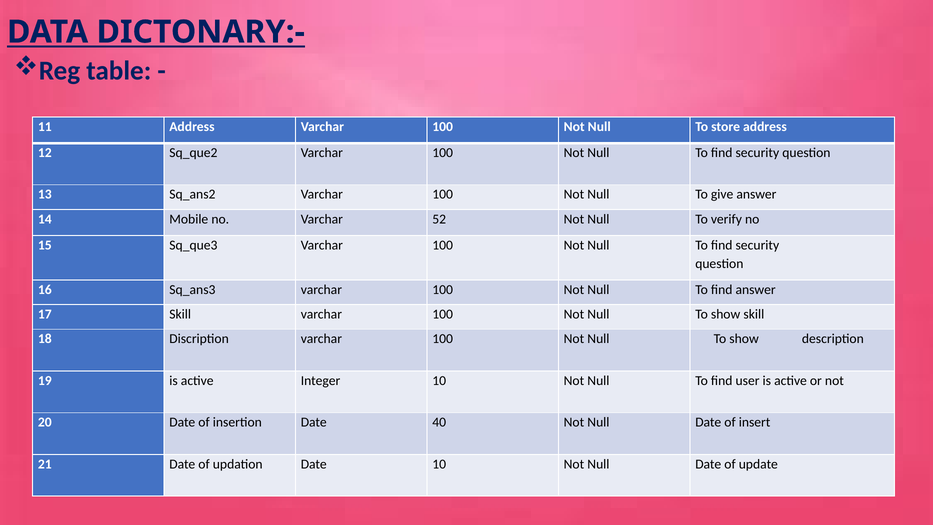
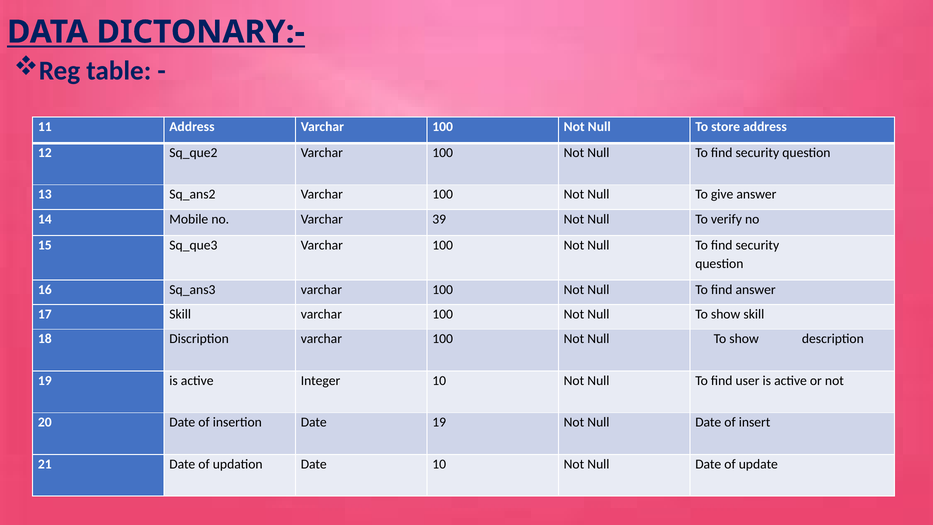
52: 52 -> 39 (439, 219)
Date 40: 40 -> 19 (439, 422)
